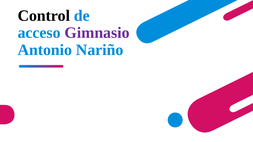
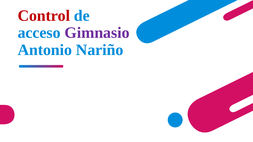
Control colour: black -> red (44, 16)
